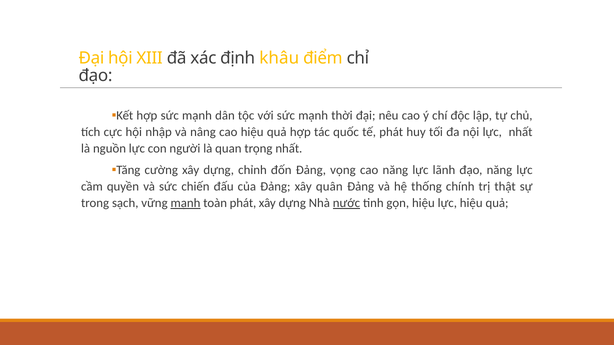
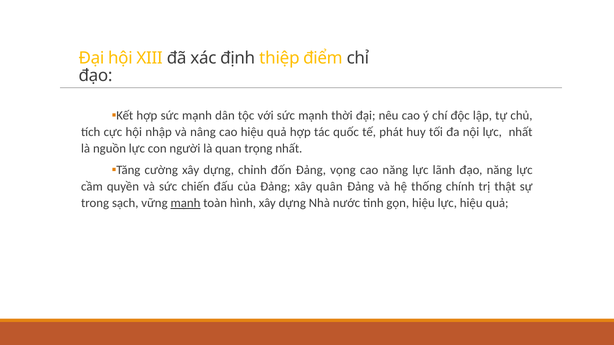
khâu: khâu -> thiệp (279, 58)
toàn phát: phát -> hình (243, 203)
nước underline: present -> none (346, 203)
